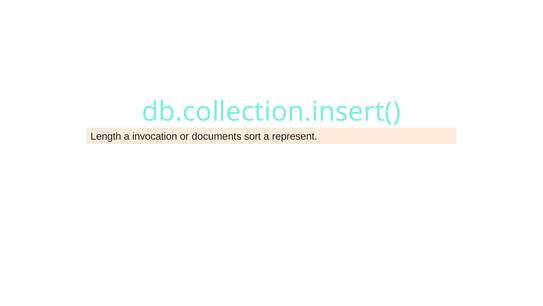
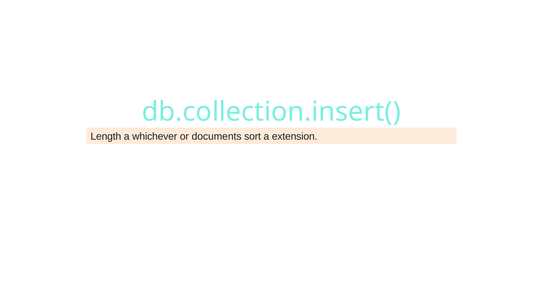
invocation: invocation -> whichever (155, 136)
represent: represent -> extension (295, 136)
